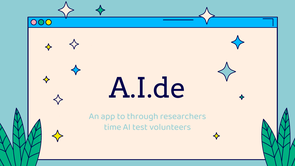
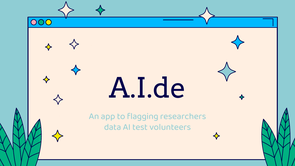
through: through -> flagging (143, 116)
time: time -> data (113, 127)
